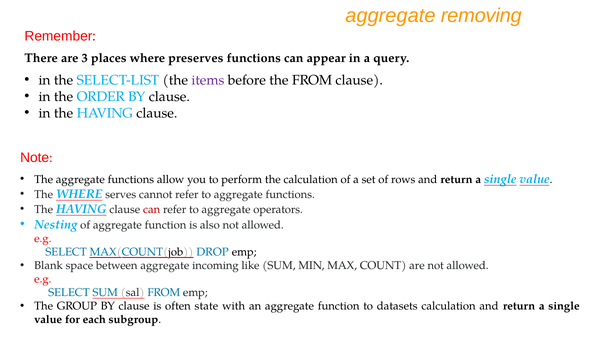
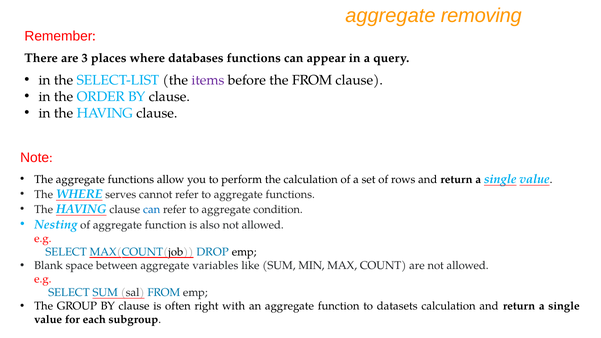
preserves: preserves -> databases (196, 58)
can colour: red -> blue (152, 210)
operators: operators -> condition (278, 210)
incoming: incoming -> variables (215, 266)
state: state -> right (207, 306)
